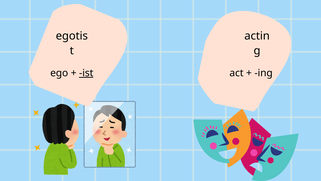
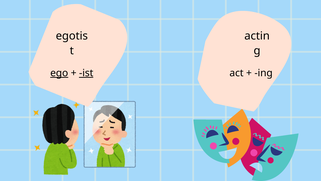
ego underline: none -> present (59, 73)
